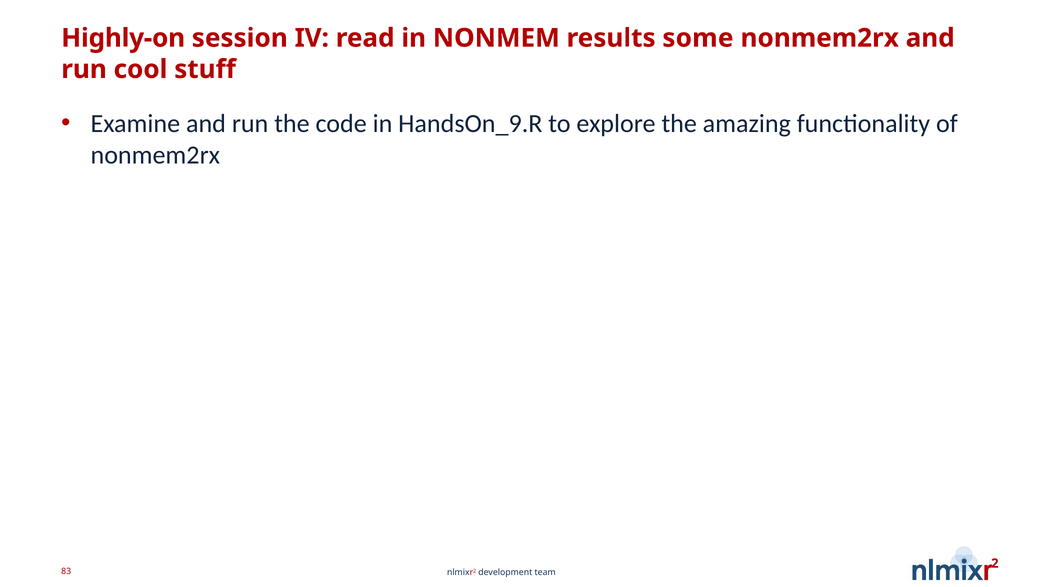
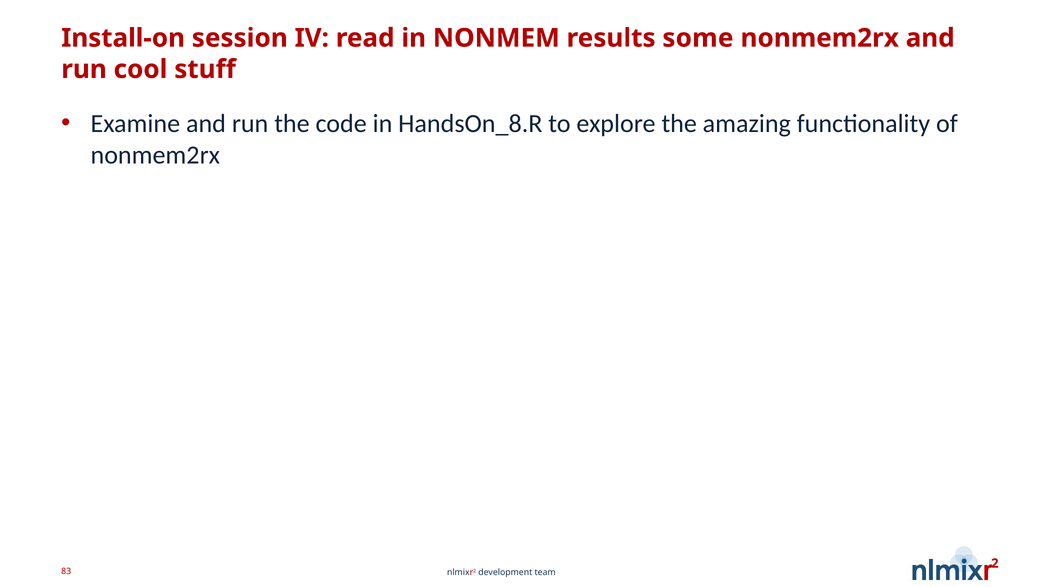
Highly-on: Highly-on -> Install-on (123, 38)
HandsOn_9.R: HandsOn_9.R -> HandsOn_8.R (470, 124)
